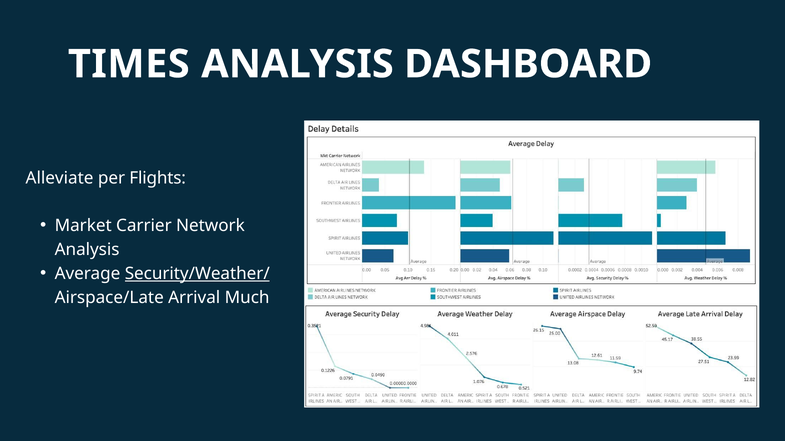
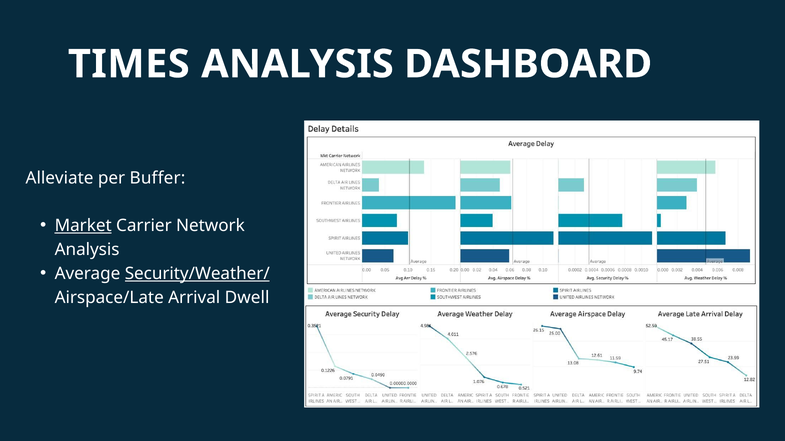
Flights: Flights -> Buffer (157, 178)
Market underline: none -> present (83, 226)
Much: Much -> Dwell (247, 298)
